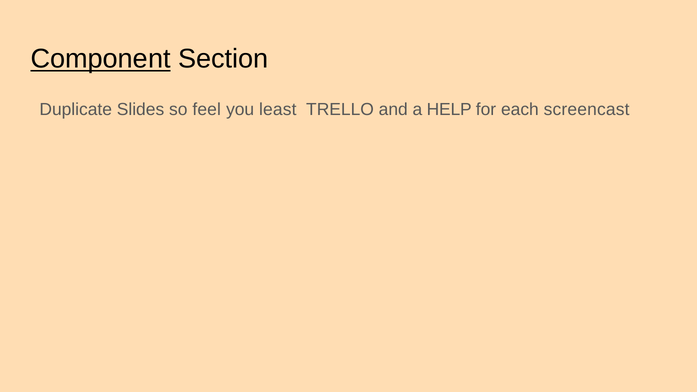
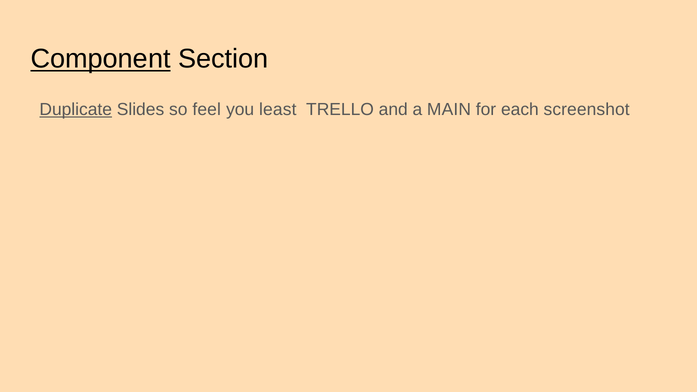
Duplicate underline: none -> present (76, 110)
HELP: HELP -> MAIN (449, 110)
screencast: screencast -> screenshot (587, 110)
